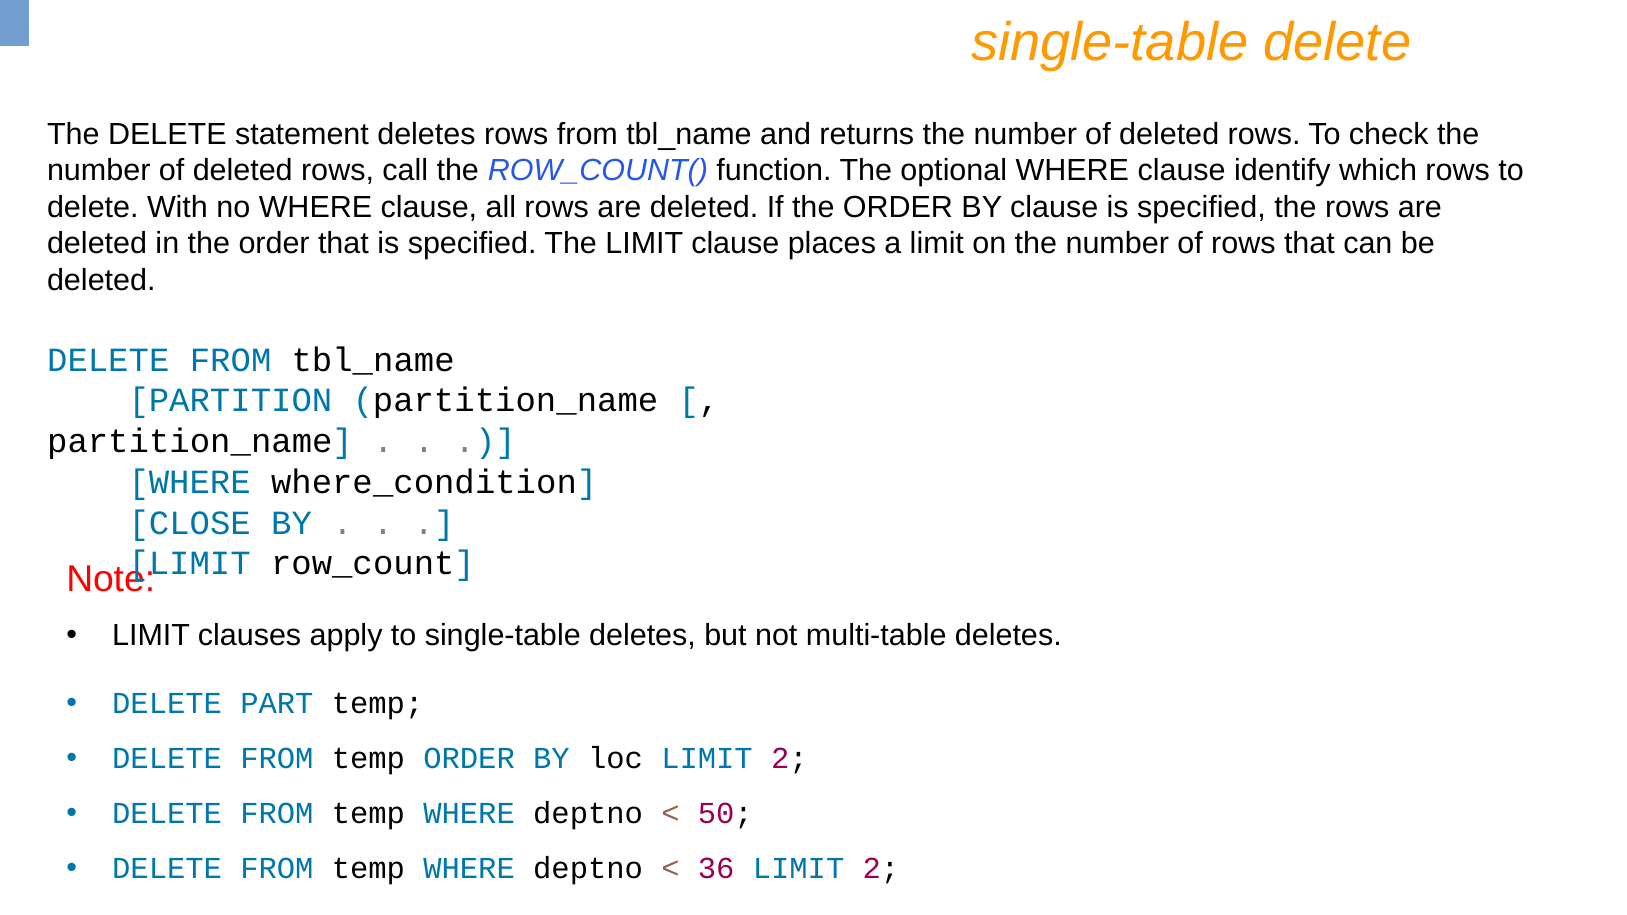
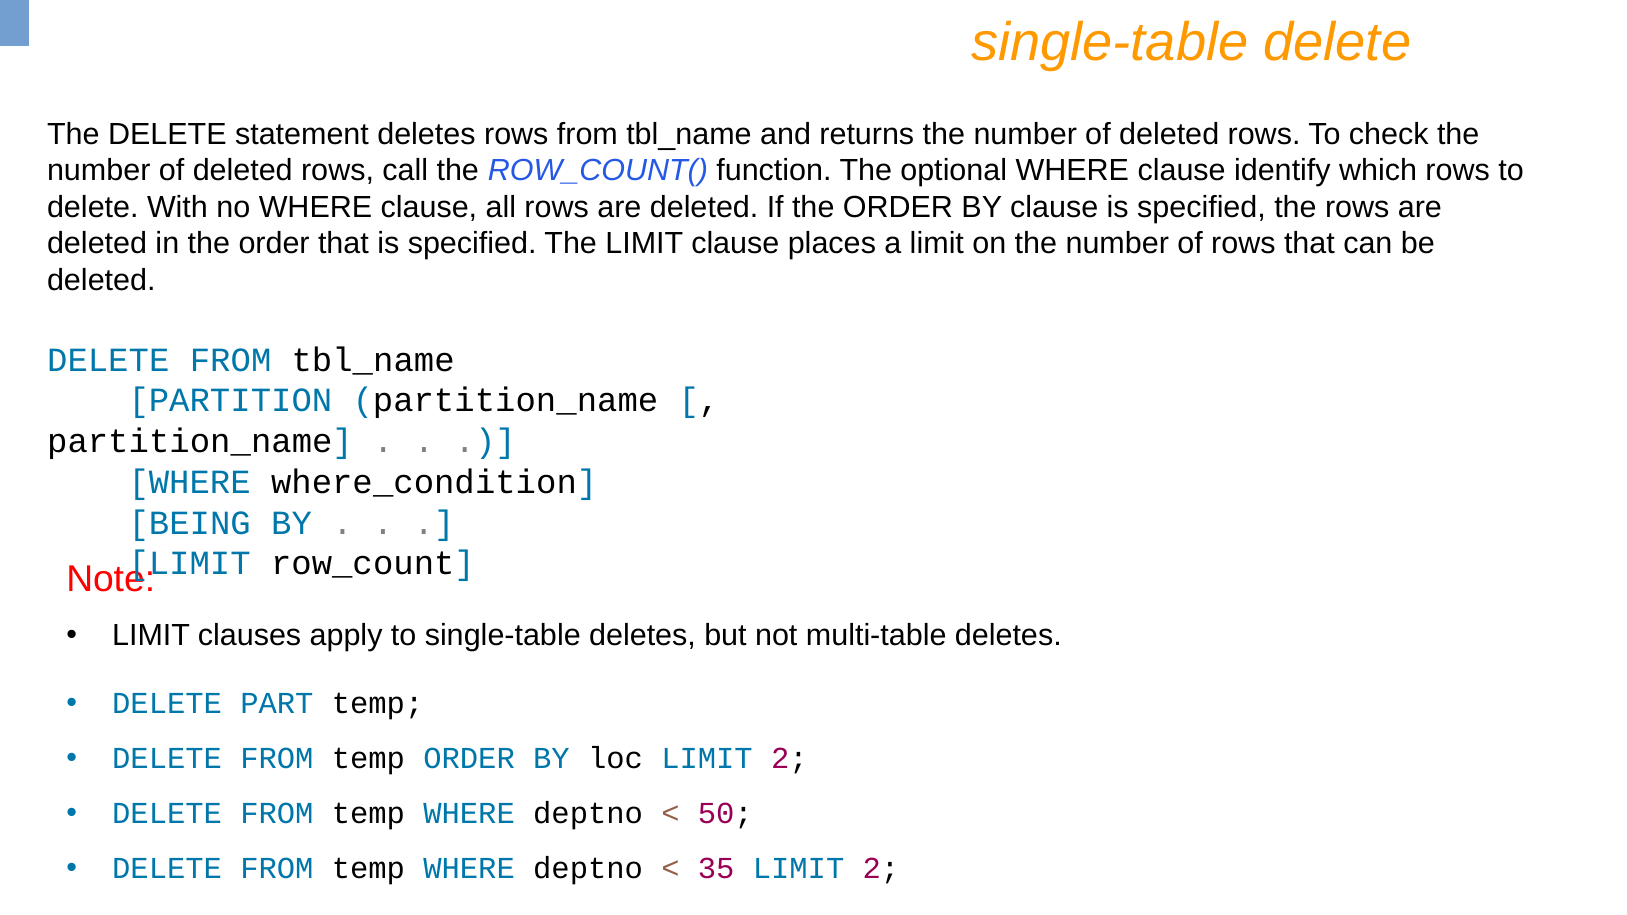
CLOSE: CLOSE -> BEING (190, 523)
36: 36 -> 35 (716, 869)
